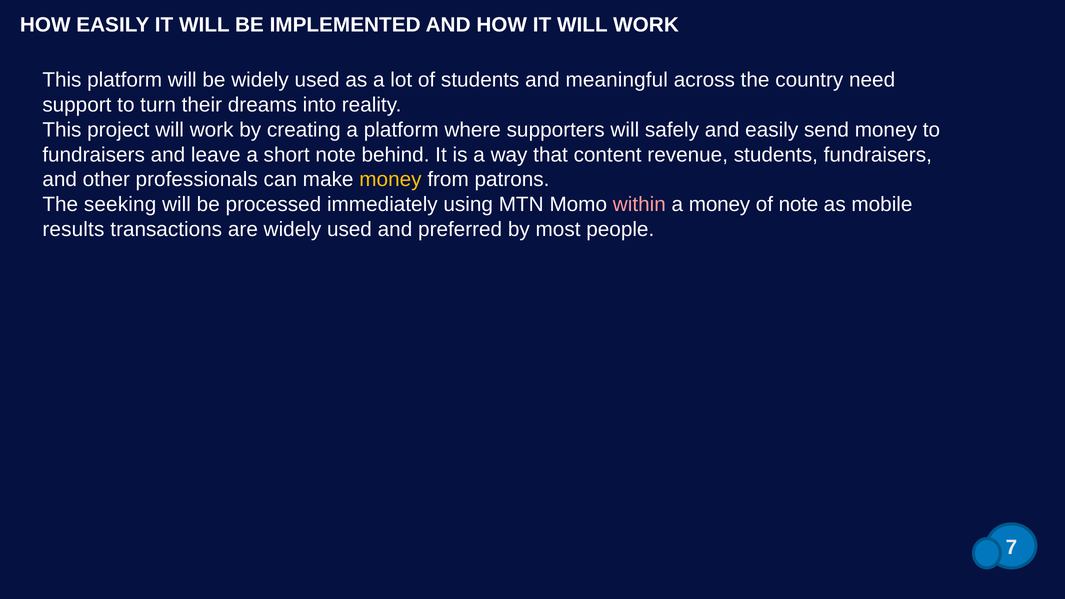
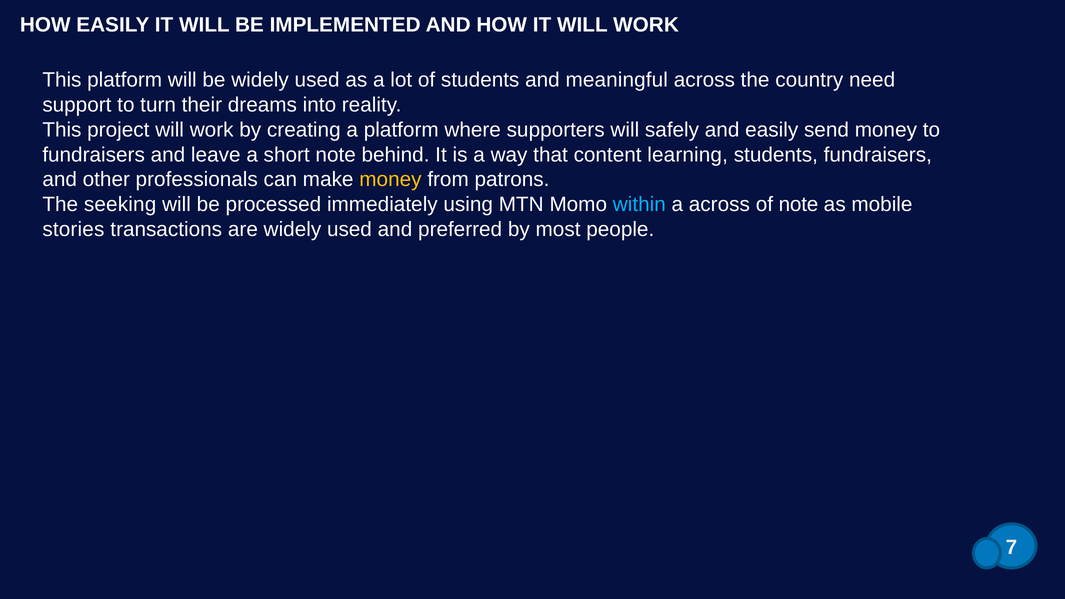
revenue: revenue -> learning (688, 155)
within colour: pink -> light blue (639, 204)
a money: money -> across (719, 204)
results: results -> stories (73, 229)
